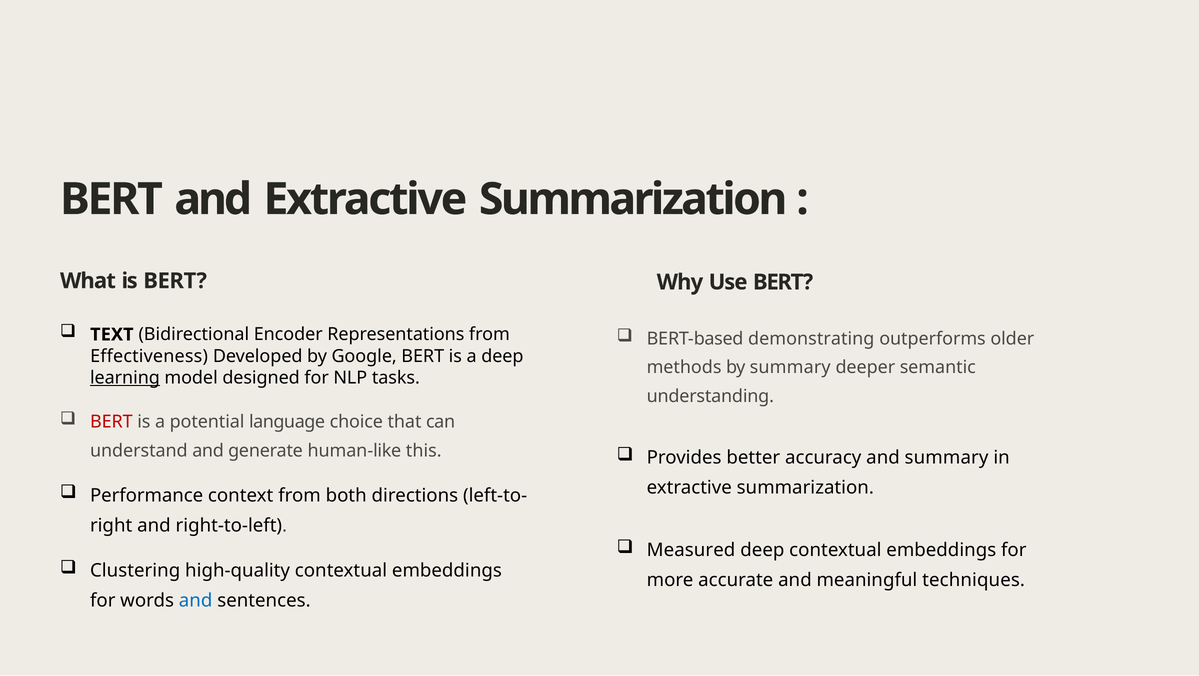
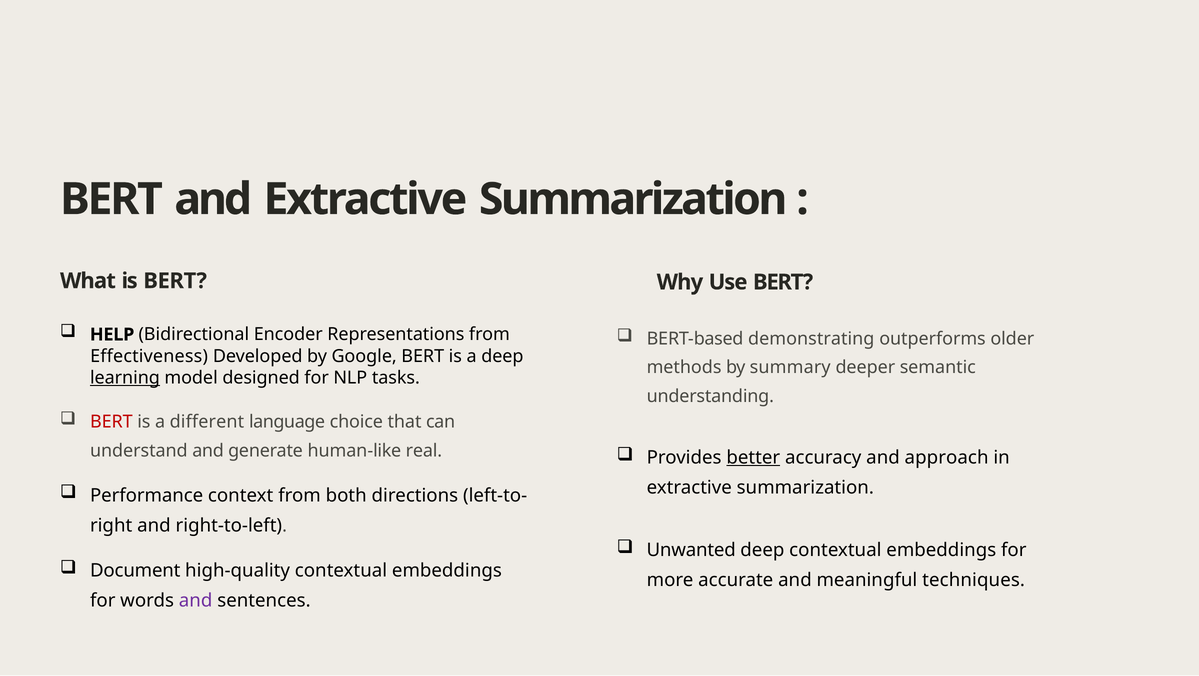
TEXT: TEXT -> HELP (112, 335)
potential: potential -> different (207, 422)
this: this -> real (424, 451)
better underline: none -> present (753, 458)
and summary: summary -> approach (947, 458)
Measured: Measured -> Unwanted (691, 550)
Clustering: Clustering -> Document (135, 571)
and colour: blue -> purple (196, 601)
